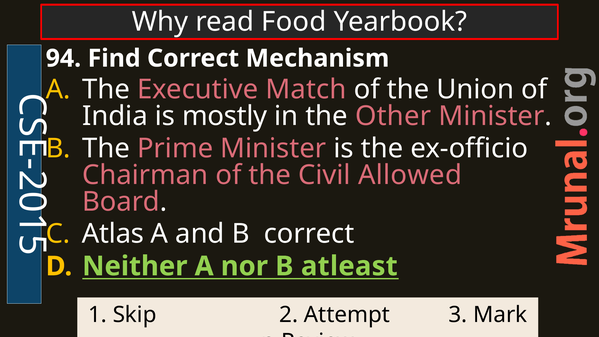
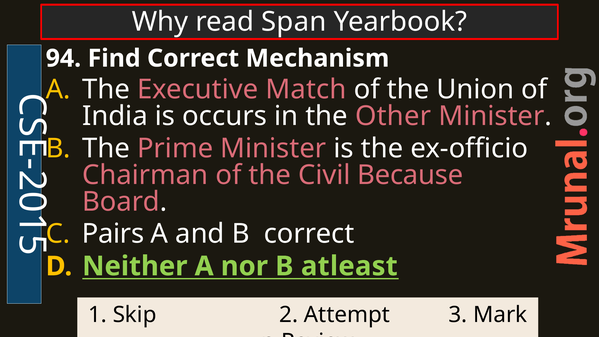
Food: Food -> Span (294, 22)
mostly: mostly -> occurs (225, 116)
Allowed: Allowed -> Because (410, 175)
Atlas: Atlas -> Pairs (113, 234)
